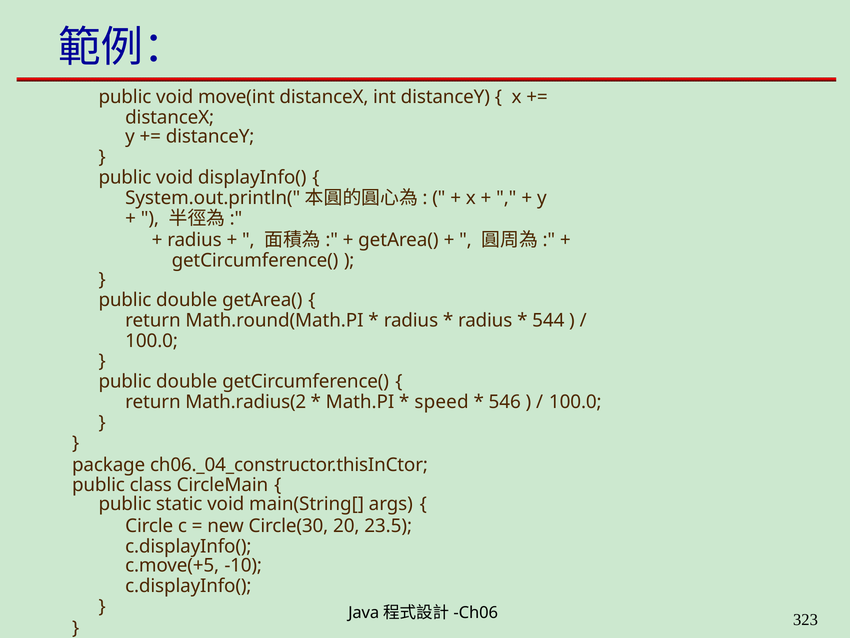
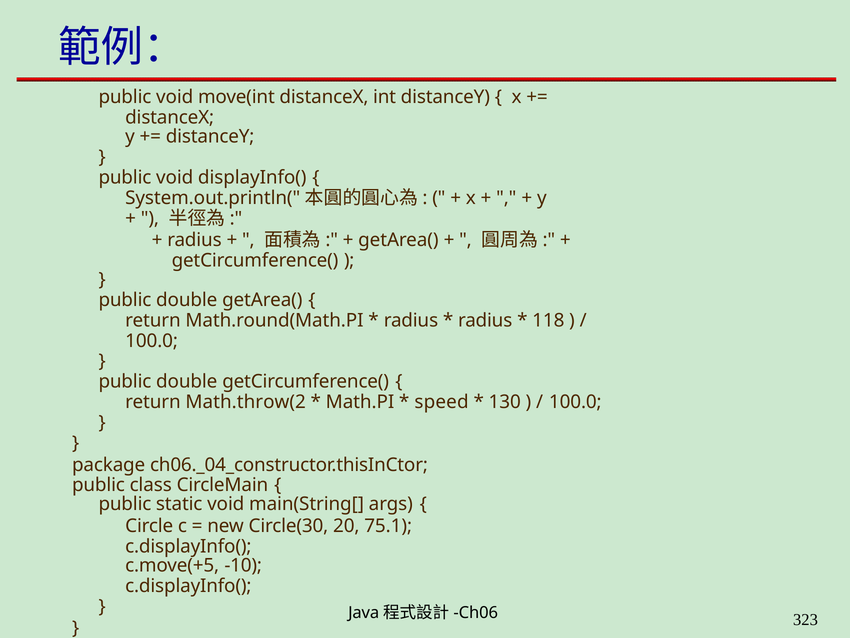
544: 544 -> 118 (548, 320)
Math.radius(2: Math.radius(2 -> Math.throw(2 (246, 402)
546: 546 -> 130 (505, 402)
23.5: 23.5 -> 75.1 (388, 526)
